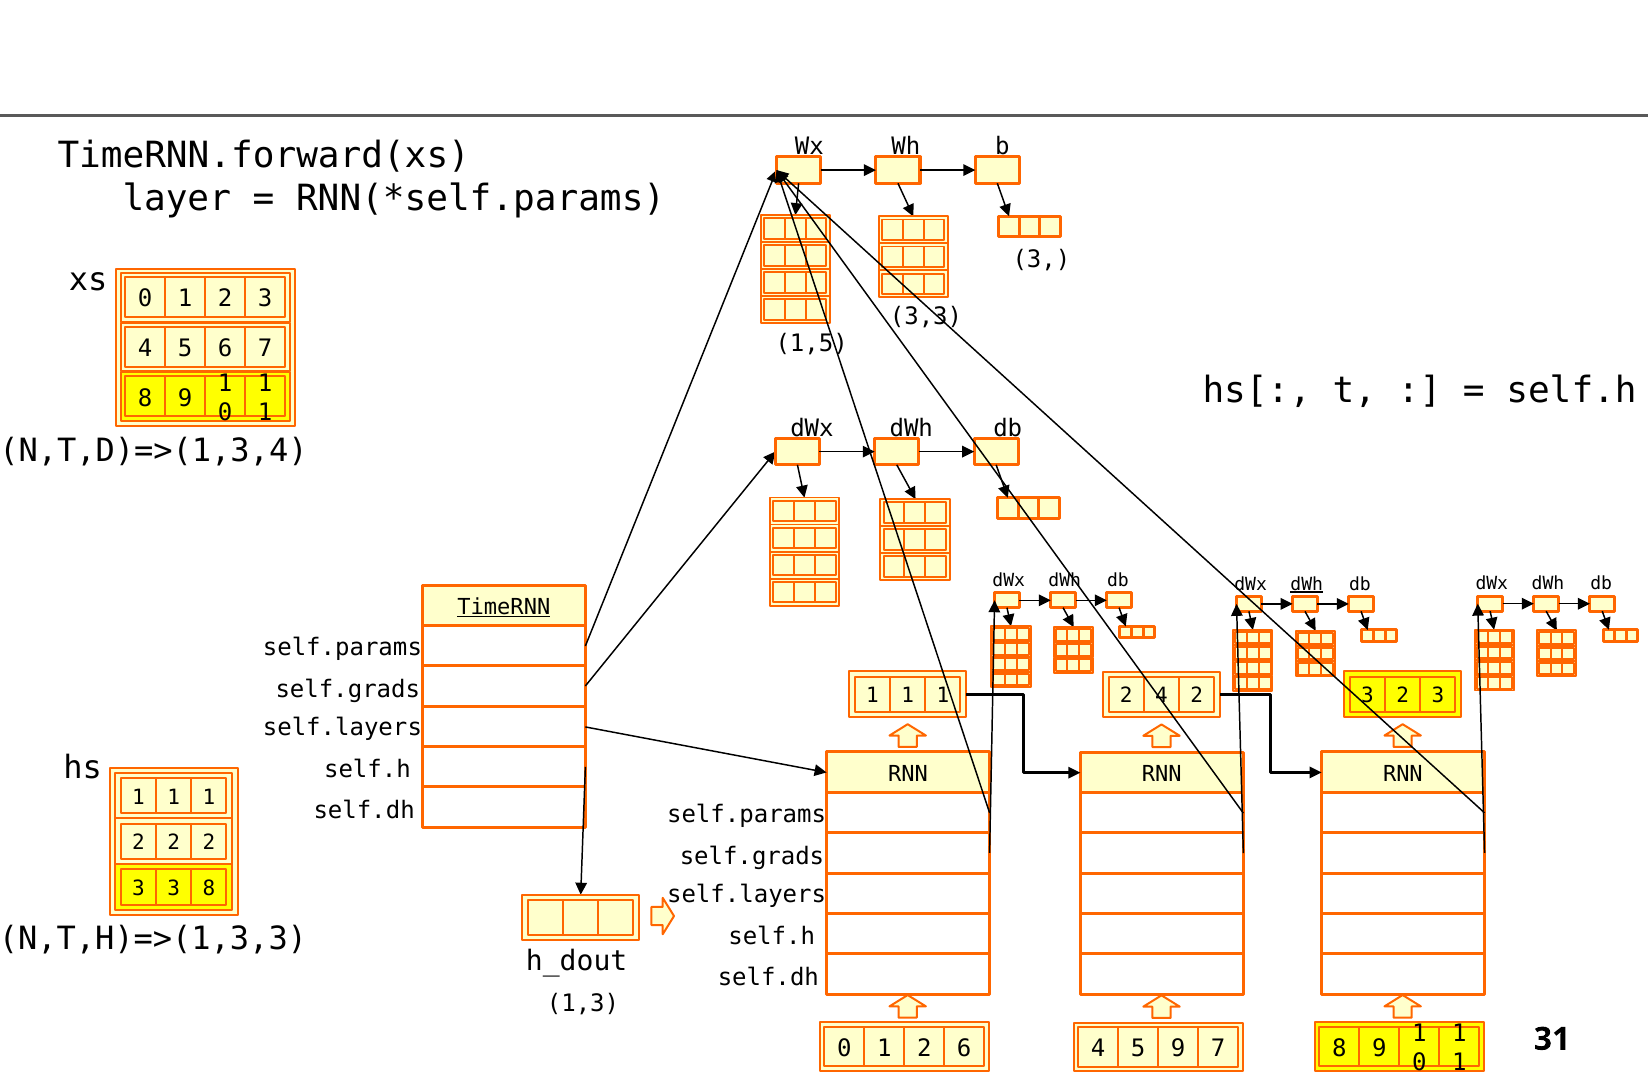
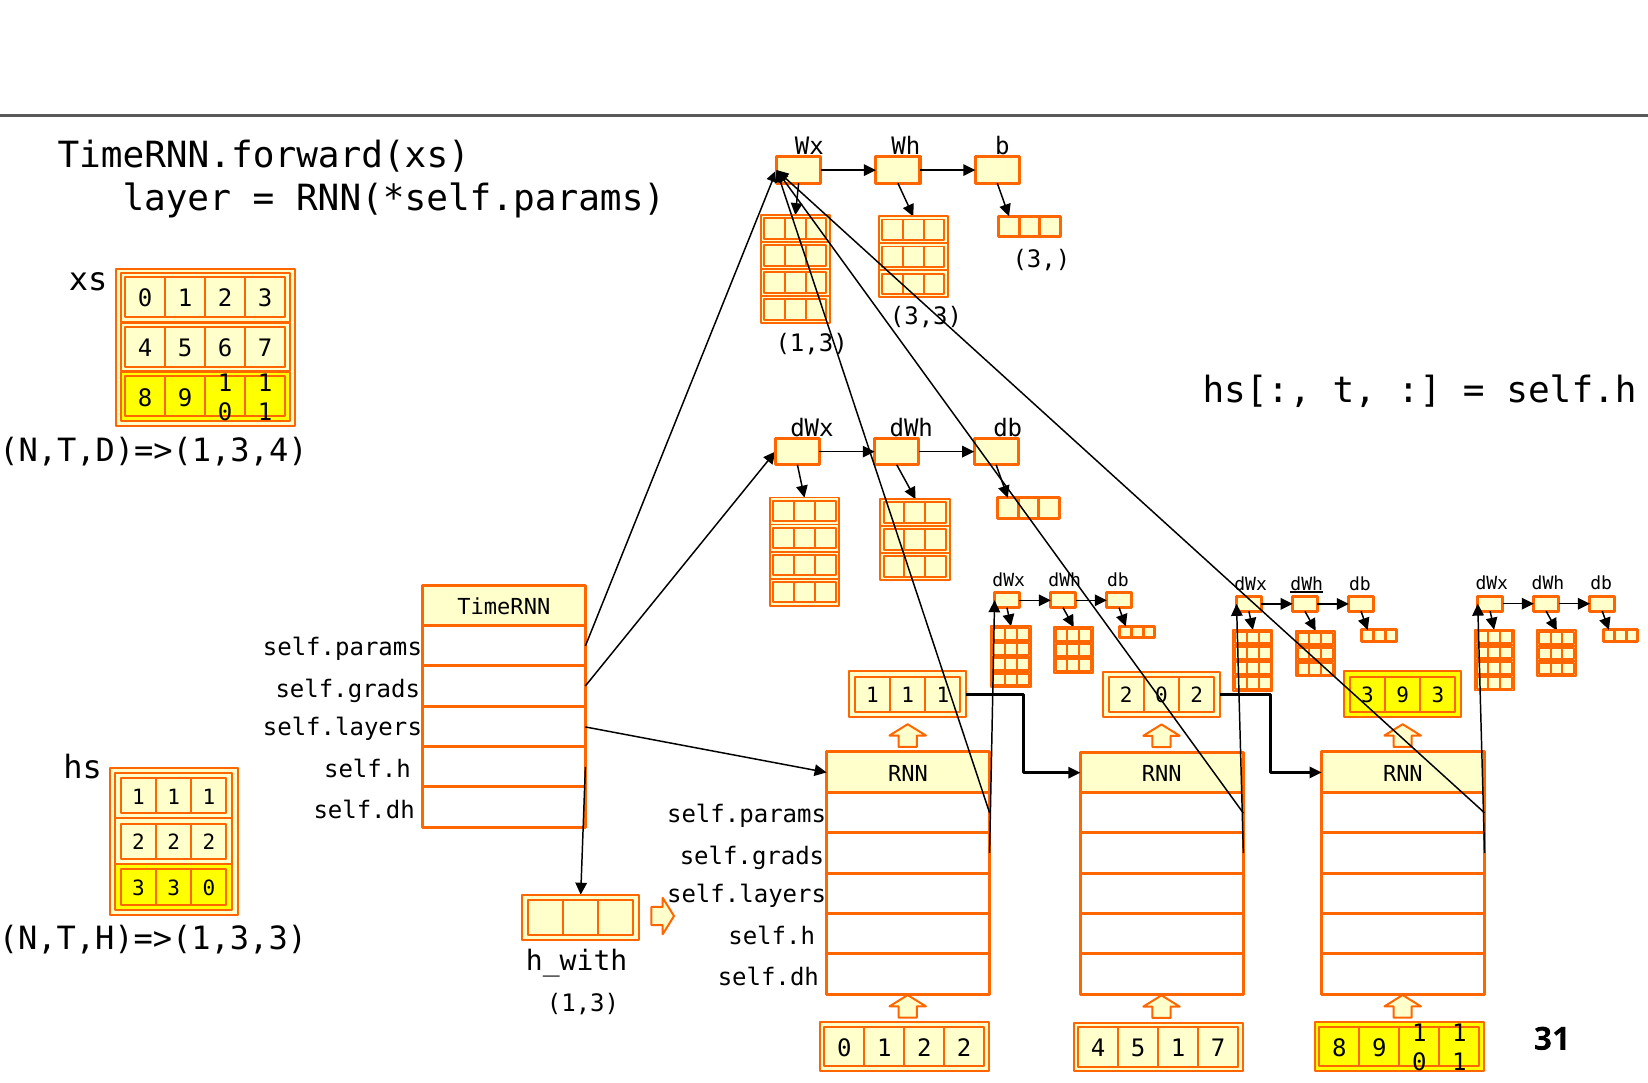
1,5: 1,5 -> 1,3 (812, 344)
TimeRNN underline: present -> none (504, 607)
3 2: 2 -> 9 (1403, 695)
2 4: 4 -> 0 (1162, 696)
3 8: 8 -> 0 (209, 888)
h_dout: h_dout -> h_with (577, 961)
0 1 2 6: 6 -> 2 (964, 1048)
5 9: 9 -> 1 (1178, 1048)
